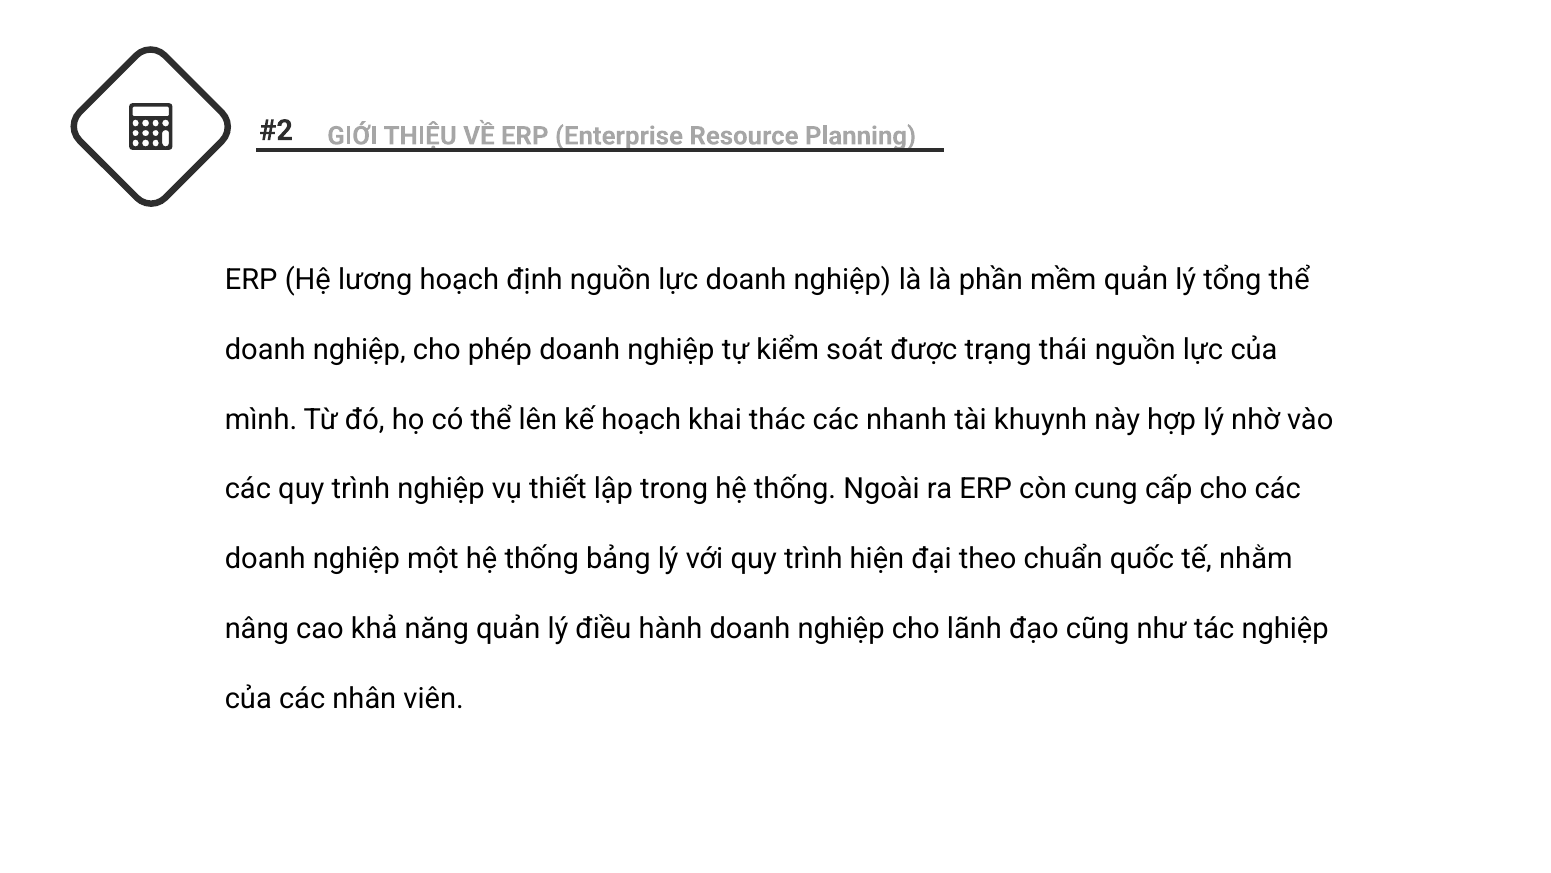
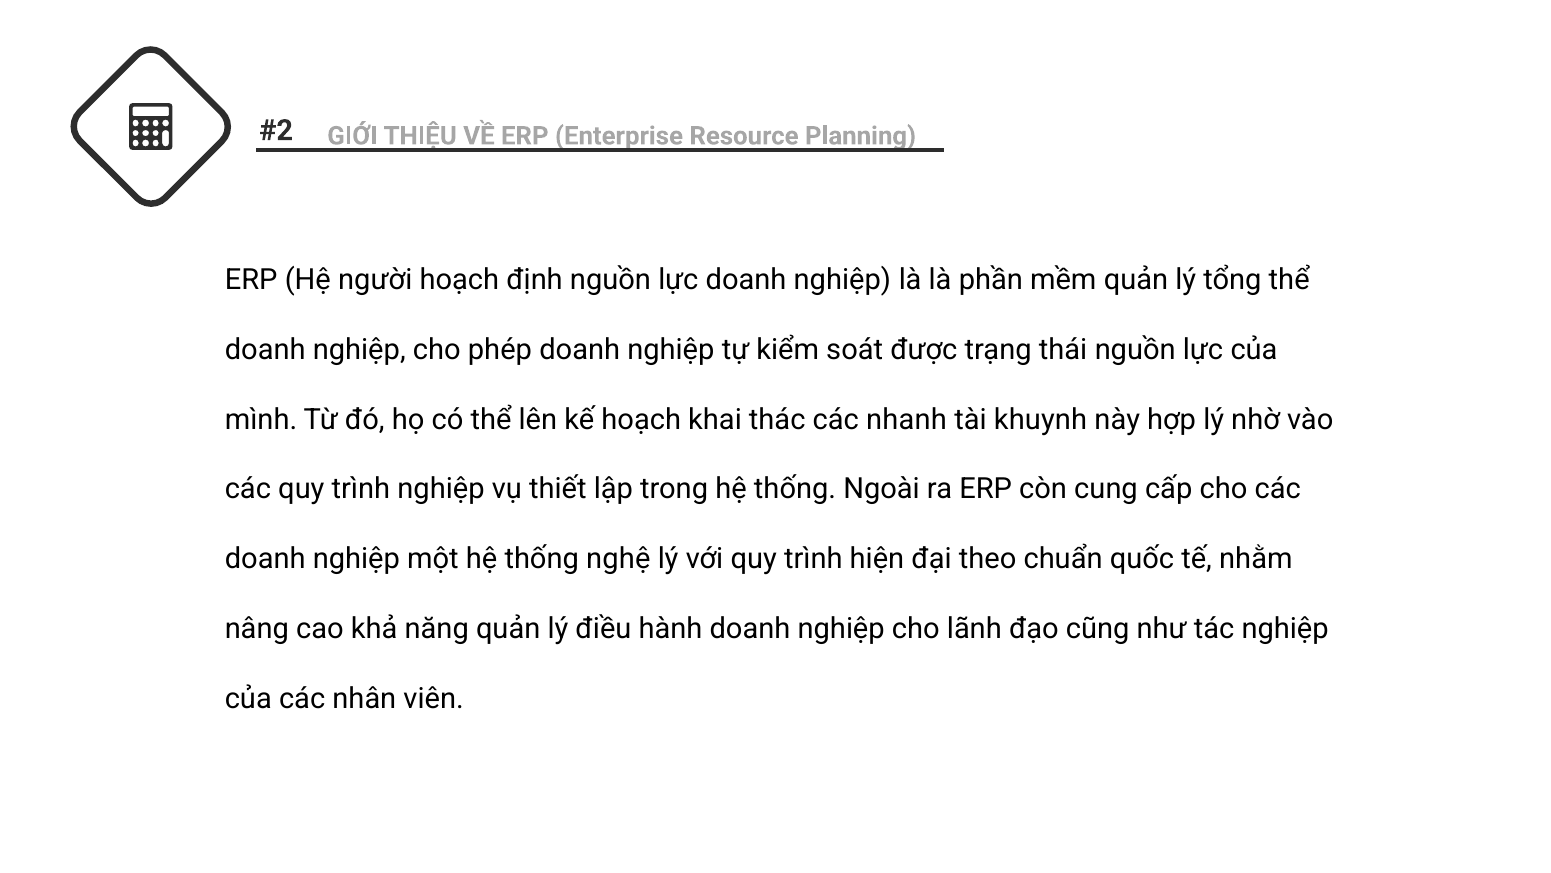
lương: lương -> người (375, 280)
bảng: bảng -> nghệ (618, 559)
